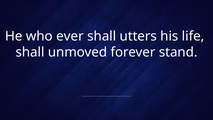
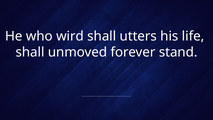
ever: ever -> wird (70, 36)
